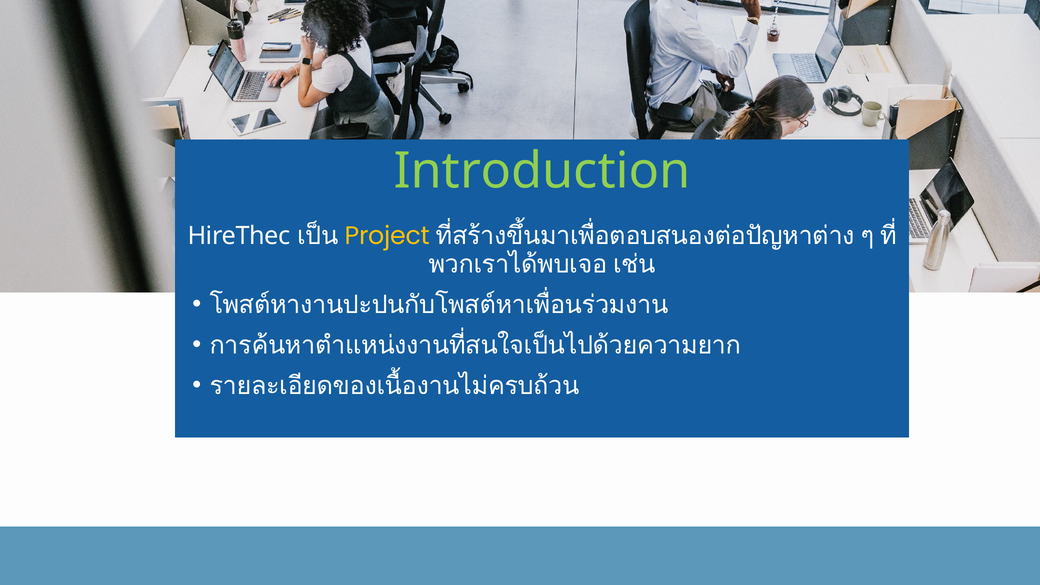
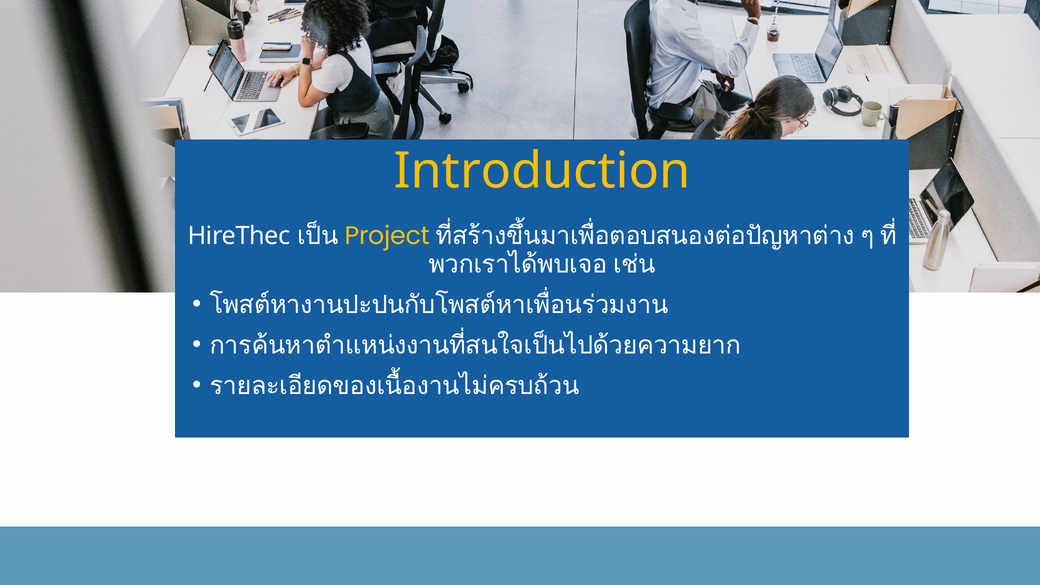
Introduction colour: light green -> yellow (542, 171)
